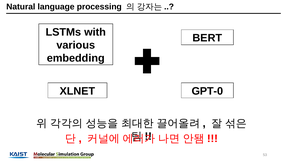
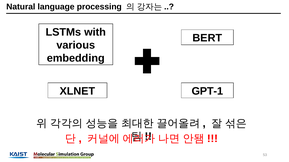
GPT-0: GPT-0 -> GPT-1 (207, 91)
